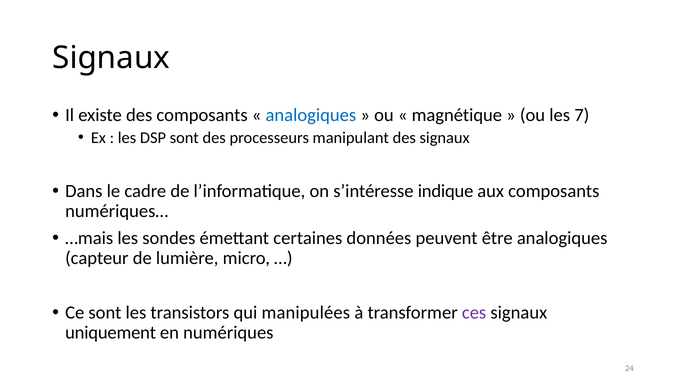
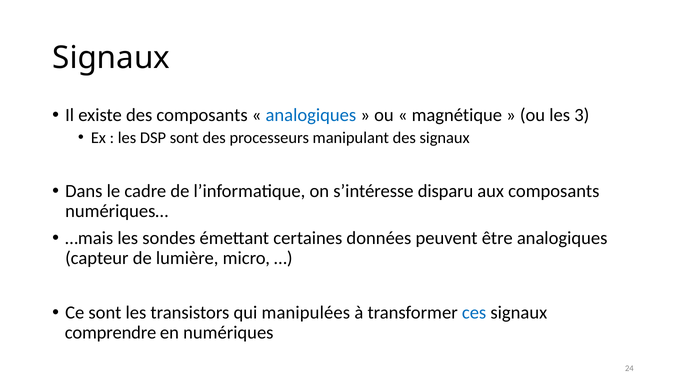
7: 7 -> 3 (582, 115)
indique: indique -> disparu (446, 191)
ces colour: purple -> blue (474, 313)
uniquement: uniquement -> comprendre (111, 333)
